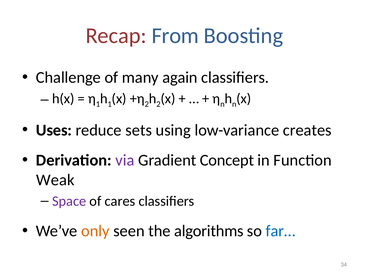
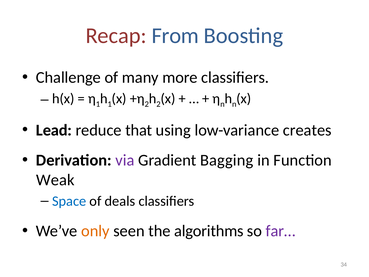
again: again -> more (180, 77)
Uses: Uses -> Lead (54, 130)
sets: sets -> that (139, 130)
Concept: Concept -> Bagging (227, 160)
Space colour: purple -> blue (69, 201)
cares: cares -> deals (120, 201)
far… colour: blue -> purple (281, 231)
